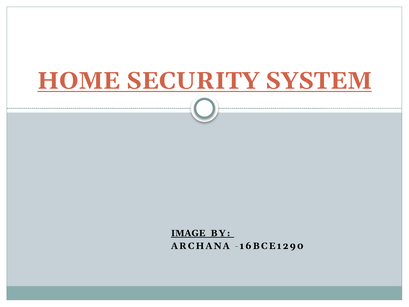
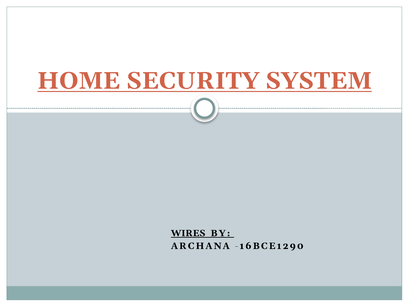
IMAGE: IMAGE -> WIRES (188, 233)
